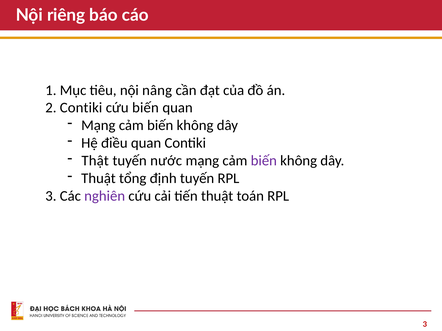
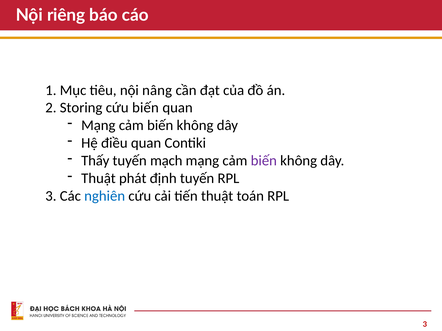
2 Contiki: Contiki -> Storing (81, 108)
Thật: Thật -> Thấy (95, 161)
nước: nước -> mạch (166, 161)
tổng: tổng -> phát (133, 179)
nghiên colour: purple -> blue (105, 196)
